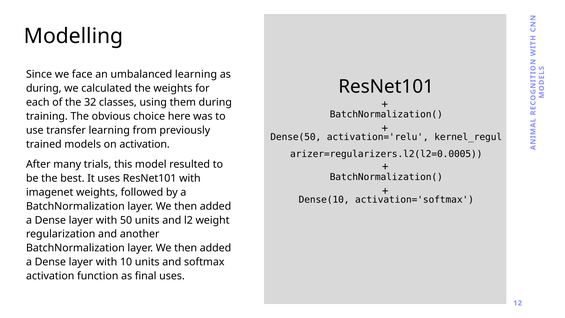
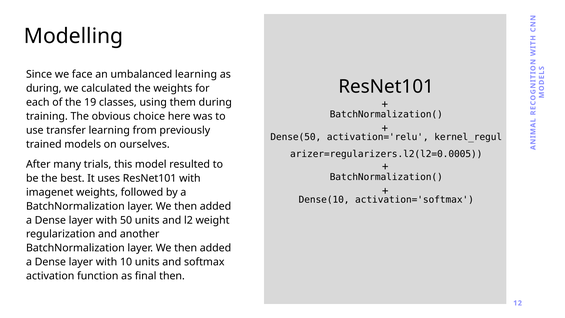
32: 32 -> 19 (90, 102)
on activation: activation -> ourselves (145, 144)
final uses: uses -> then (172, 276)
